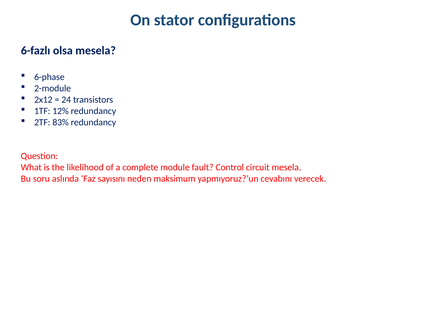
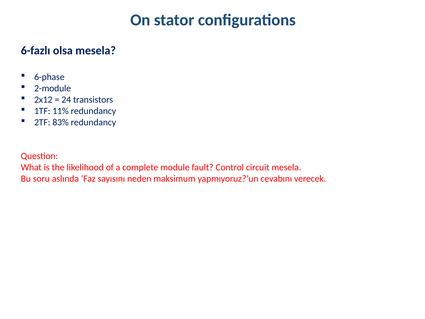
12%: 12% -> 11% (61, 111)
